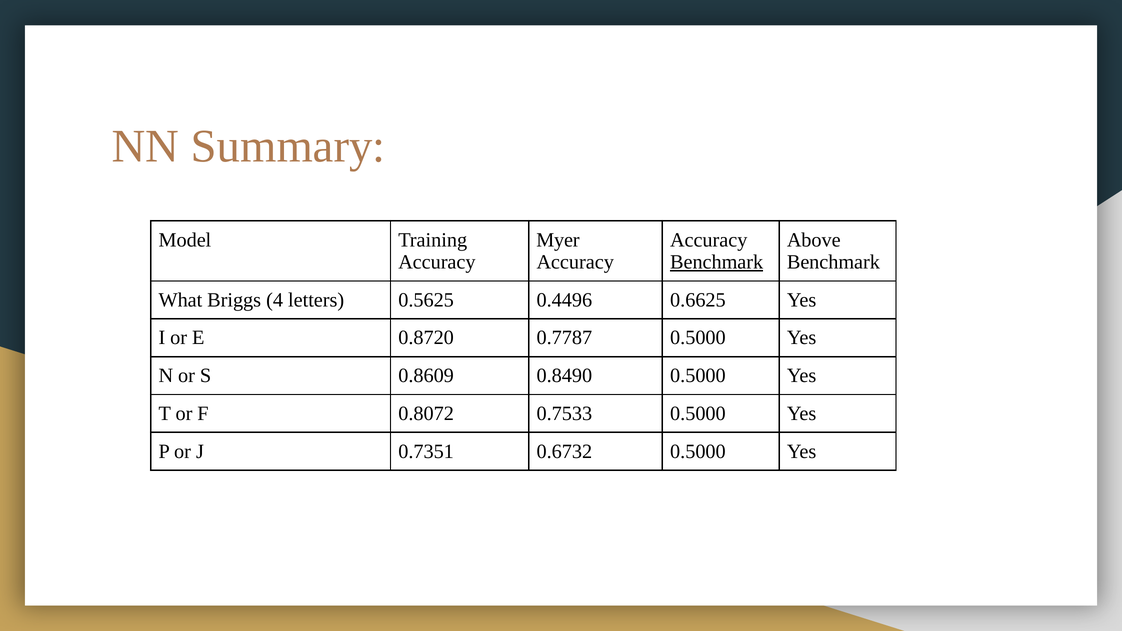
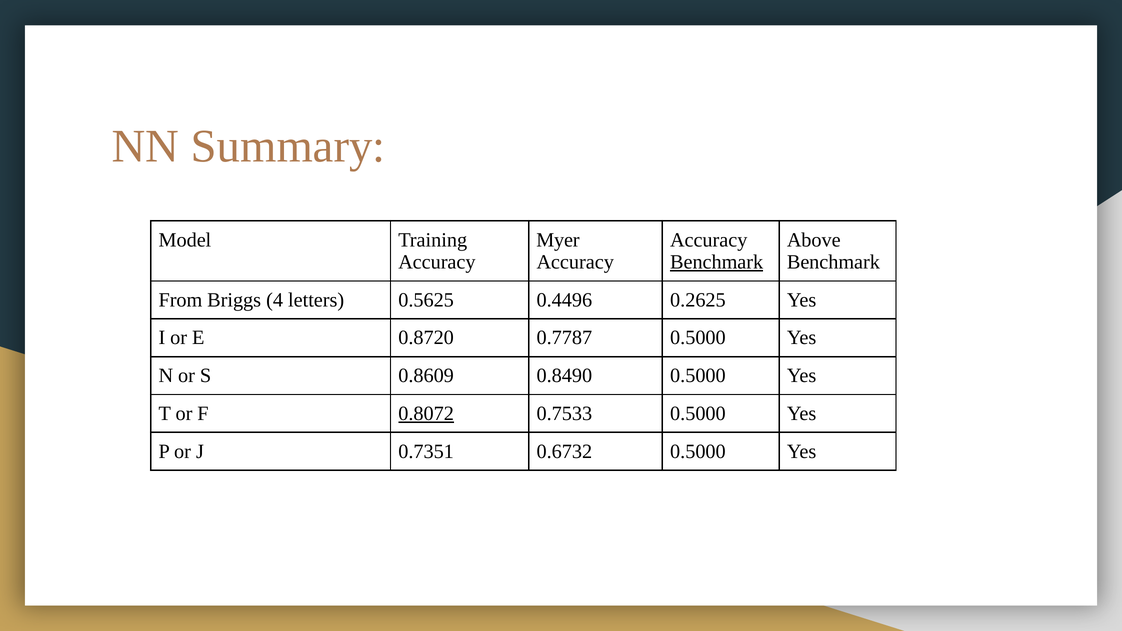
What: What -> From (180, 300)
0.6625: 0.6625 -> 0.2625 (698, 300)
0.8072 underline: none -> present (426, 414)
